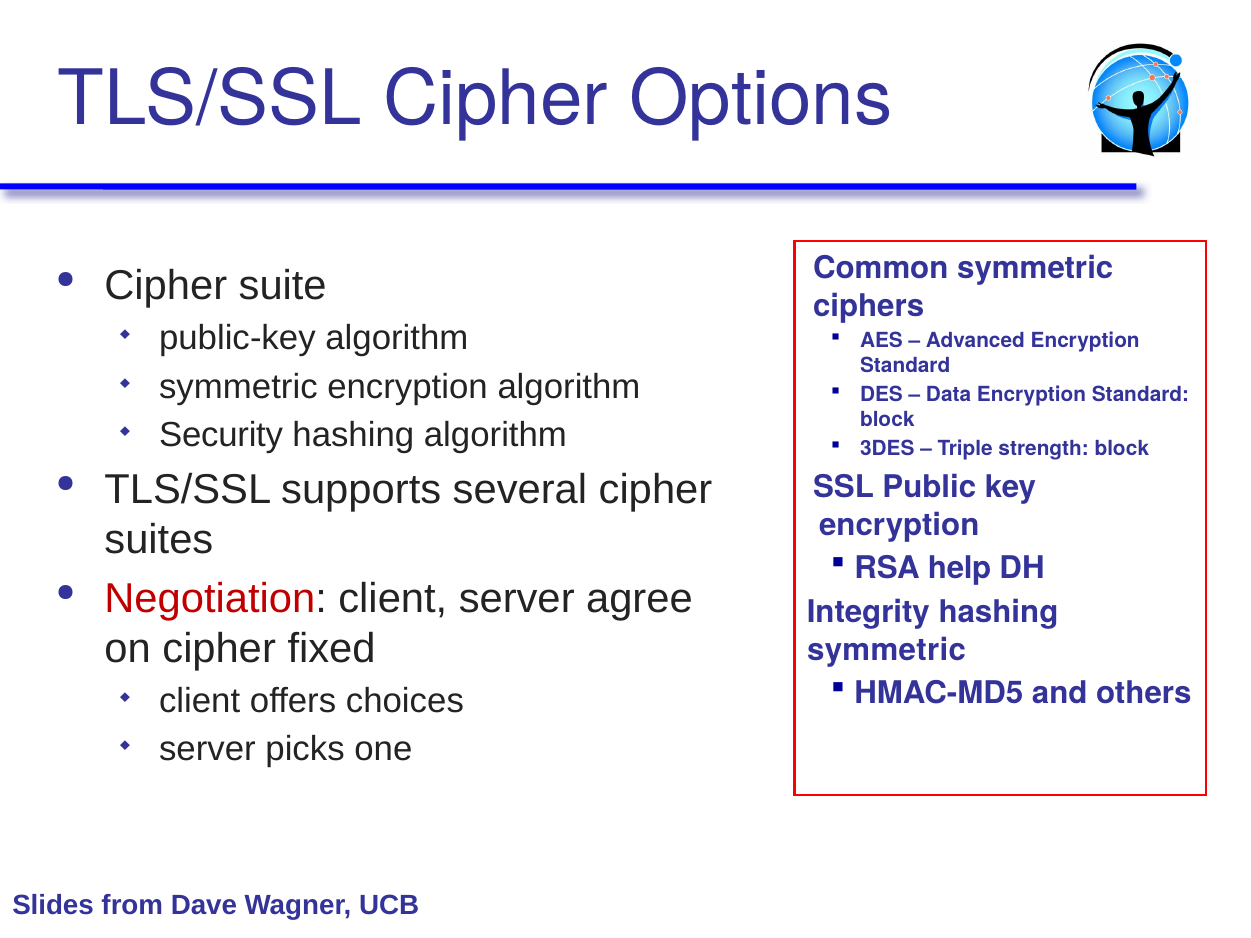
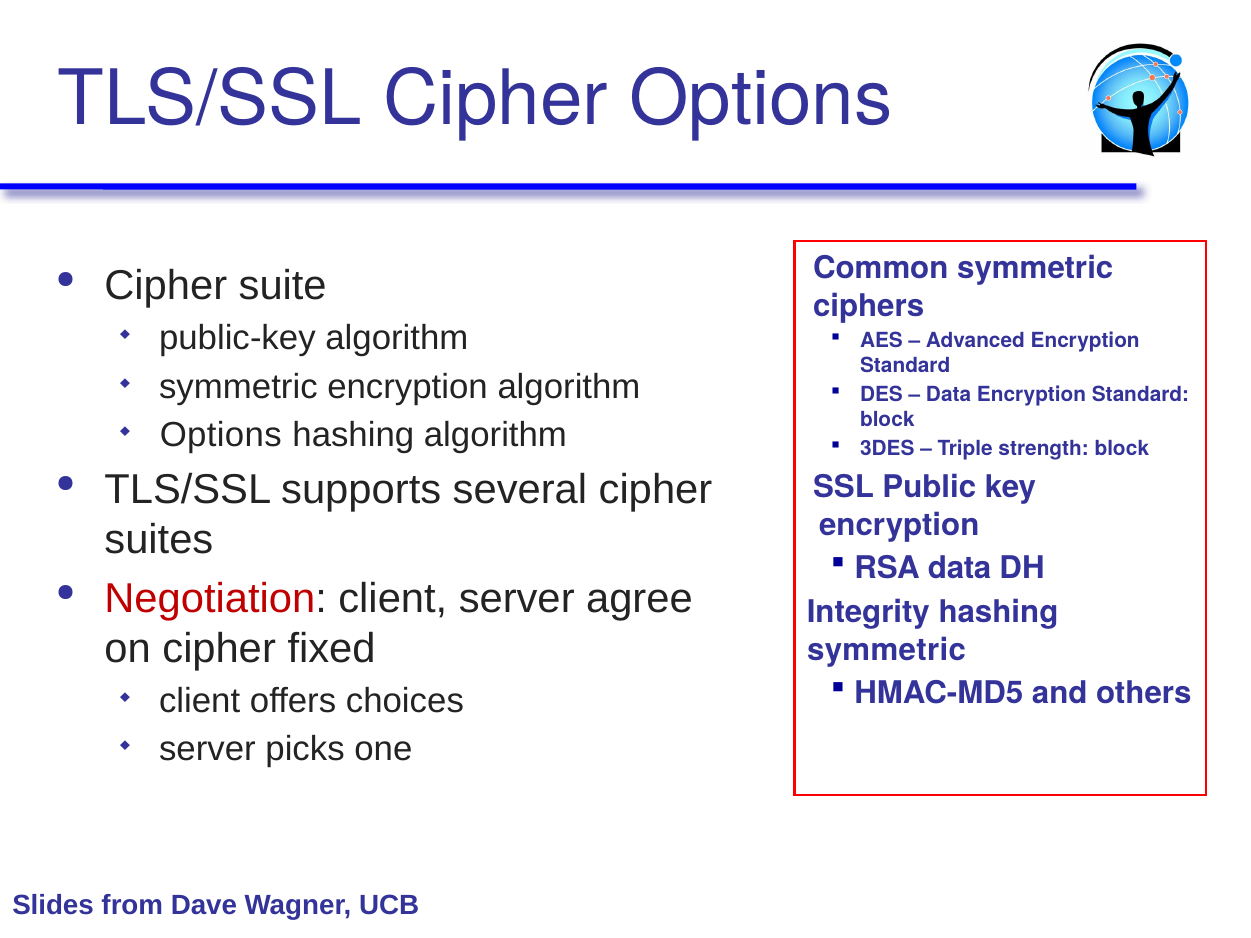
Security: Security -> Options (221, 435)
RSA help: help -> data (960, 569)
